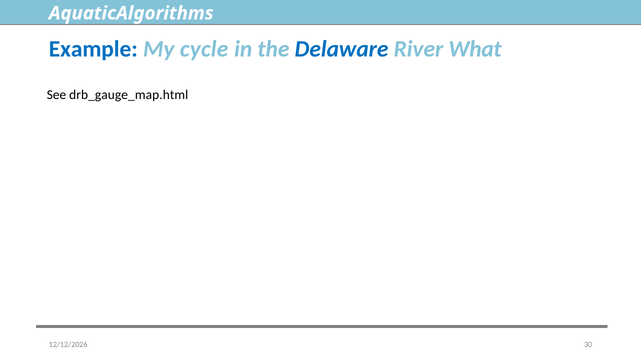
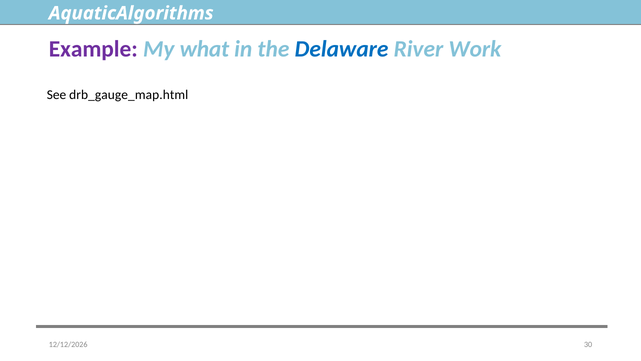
Example colour: blue -> purple (93, 49)
cycle: cycle -> what (204, 49)
What: What -> Work (475, 49)
